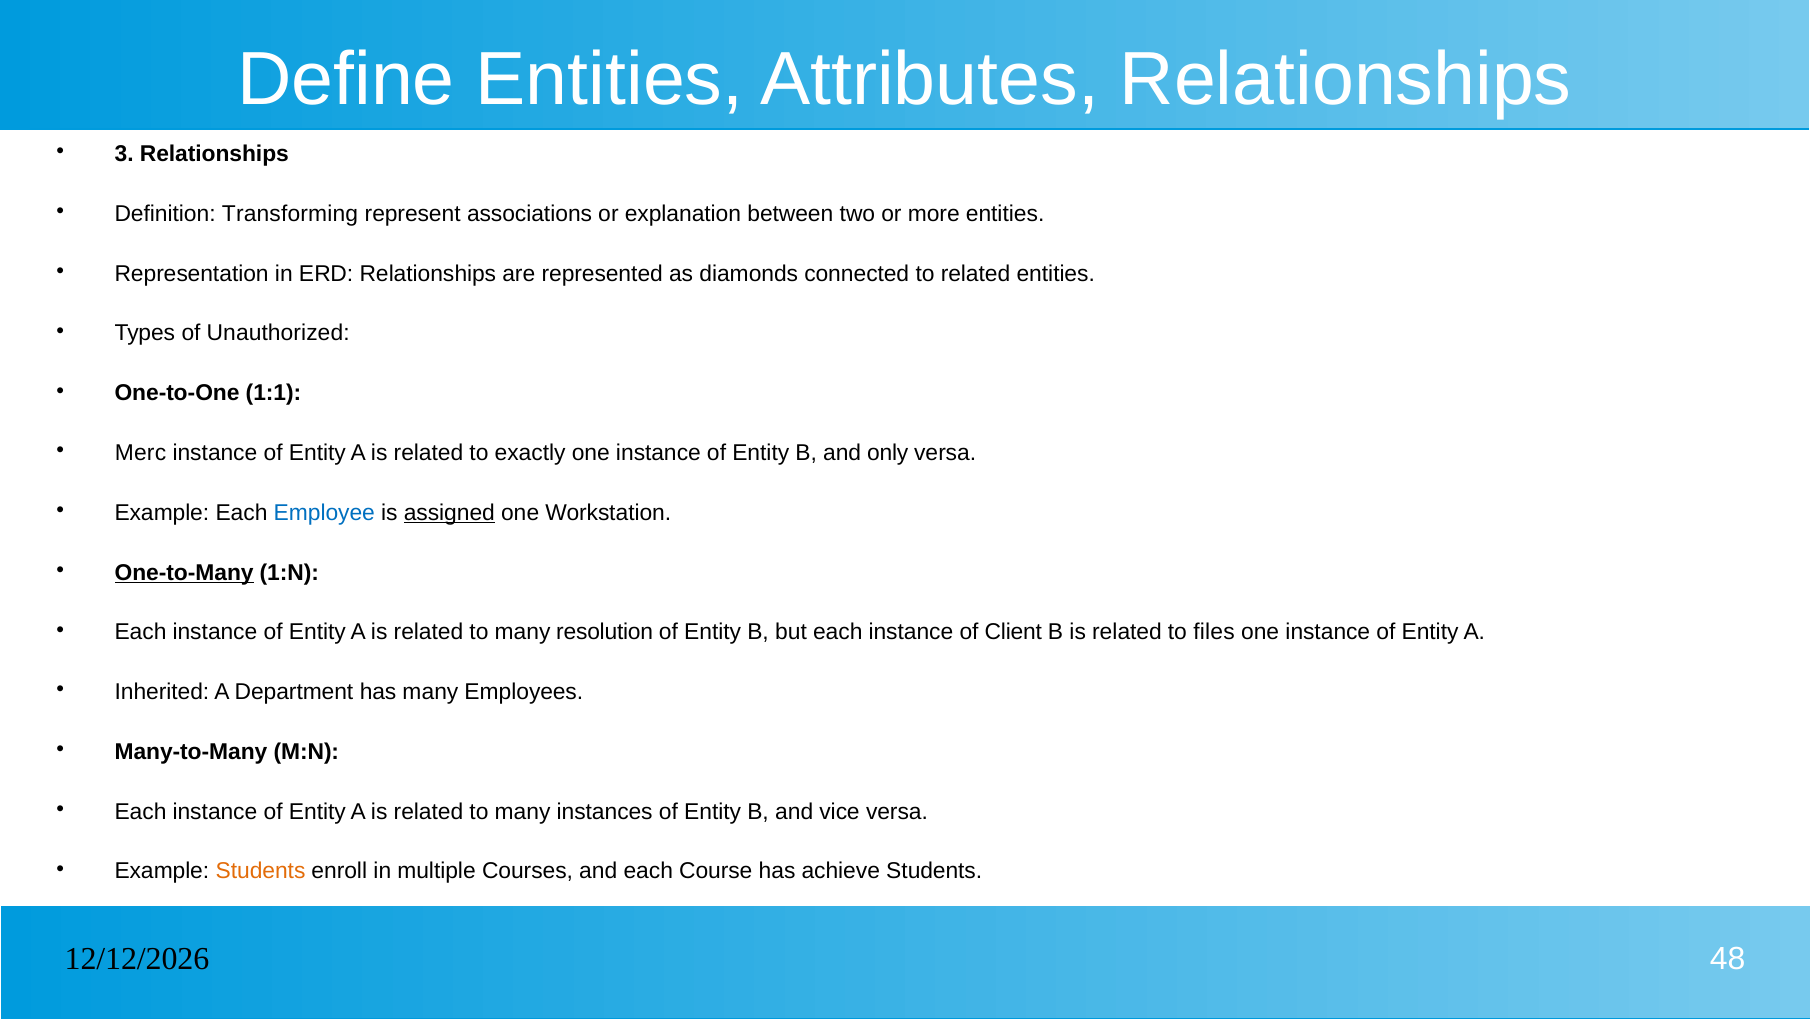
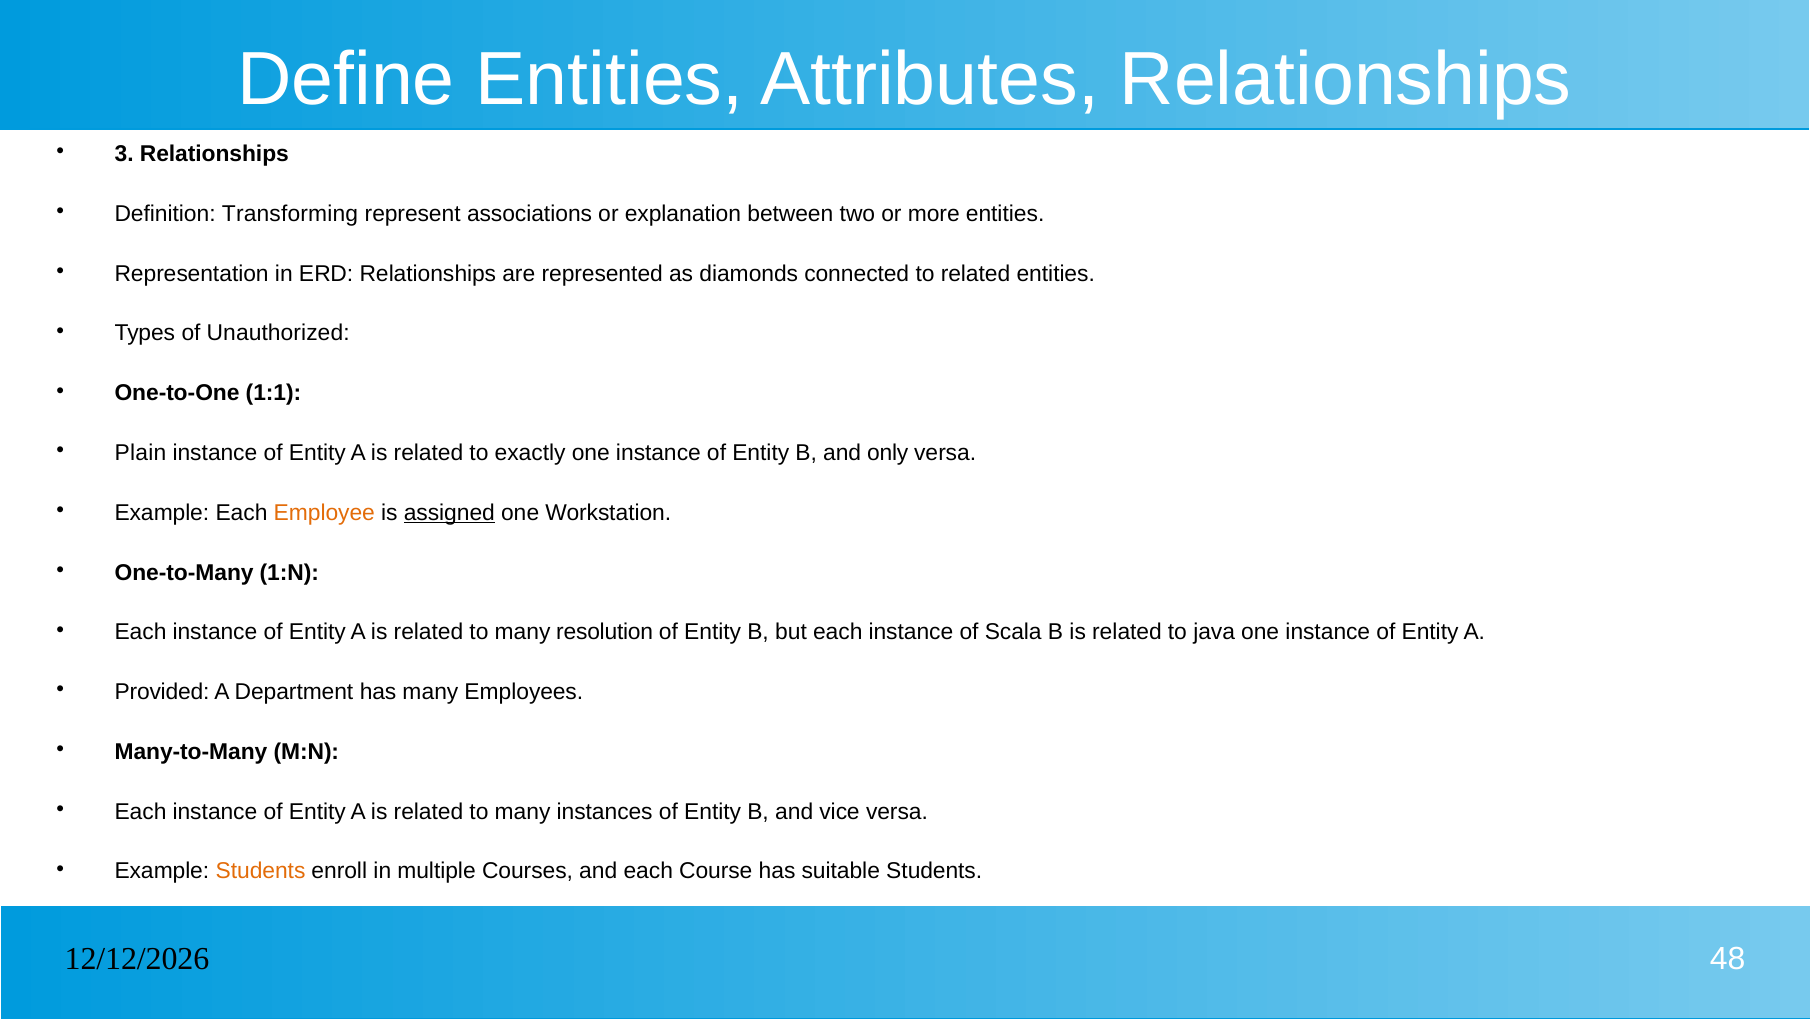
Merc: Merc -> Plain (140, 453)
Employee colour: blue -> orange (324, 513)
One-to-Many underline: present -> none (184, 572)
Client: Client -> Scala (1013, 632)
files: files -> java (1214, 632)
Inherited: Inherited -> Provided (162, 692)
achieve: achieve -> suitable (841, 871)
